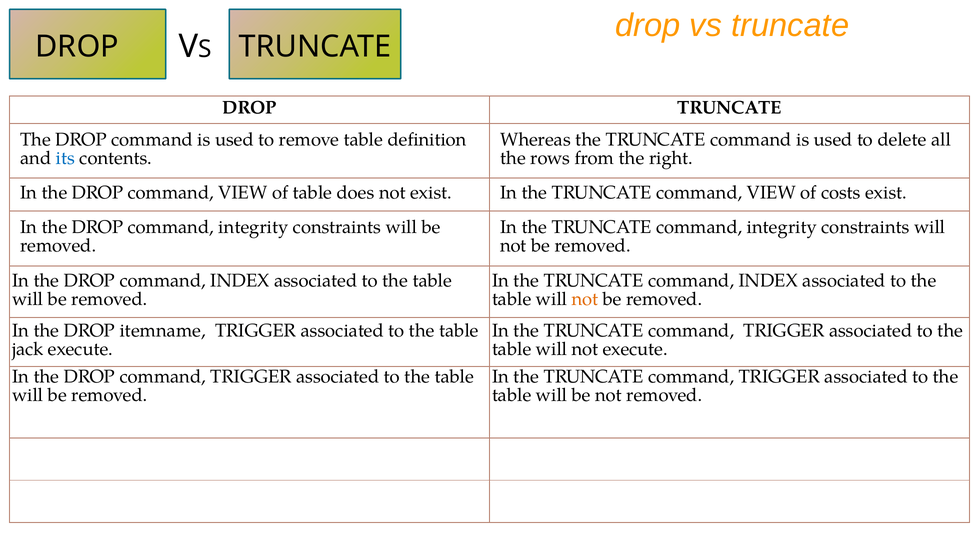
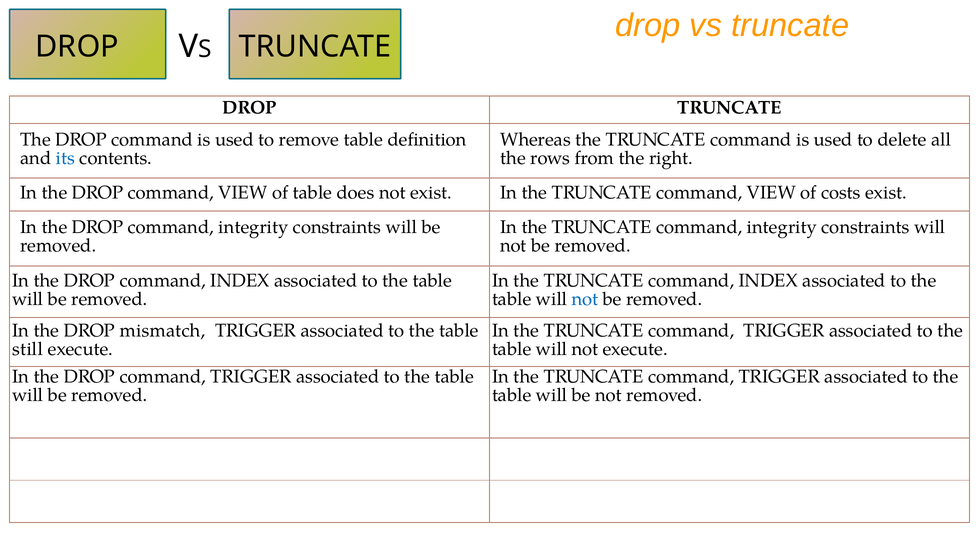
not colour: orange -> blue (585, 299)
itemname: itemname -> mismatch (163, 331)
jack: jack -> still (28, 349)
